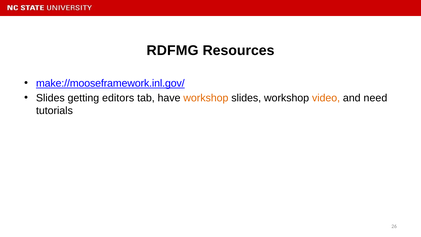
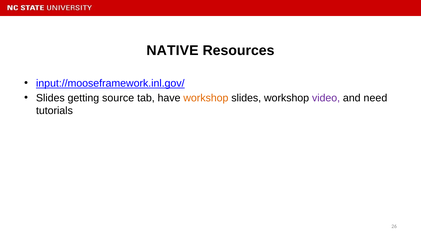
RDFMG: RDFMG -> NATIVE (173, 51)
make://mooseframework.inl.gov/: make://mooseframework.inl.gov/ -> input://mooseframework.inl.gov/ (110, 83)
editors: editors -> source (118, 98)
video colour: orange -> purple (326, 98)
